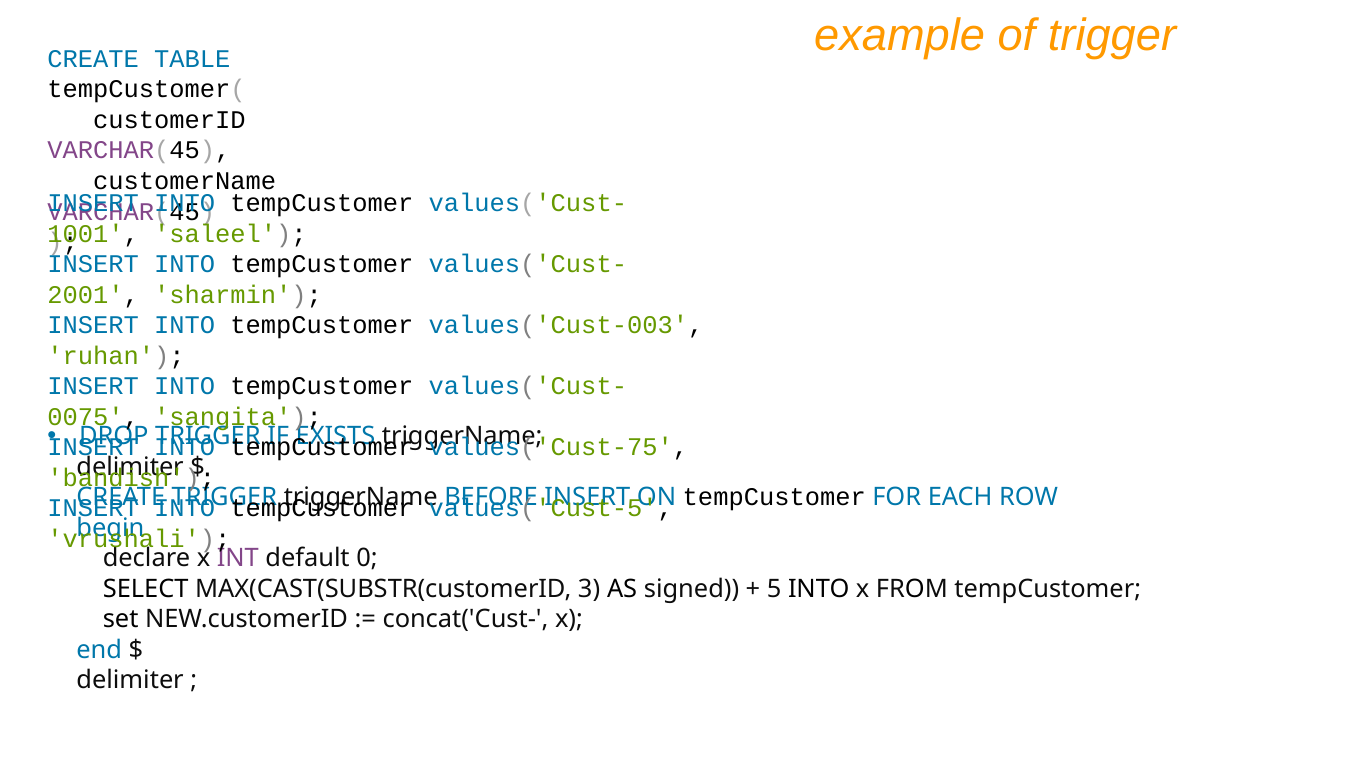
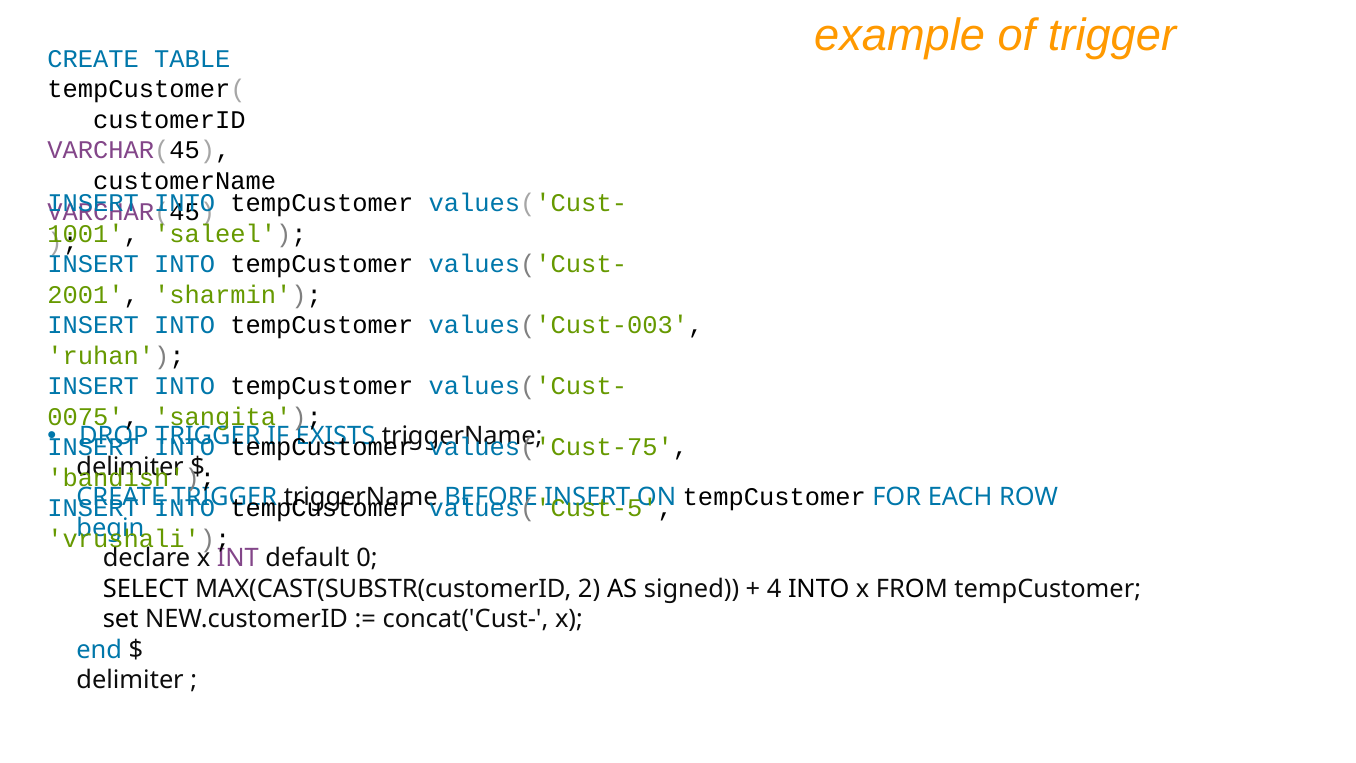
3: 3 -> 2 (589, 589)
5: 5 -> 4 (774, 589)
